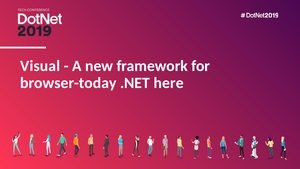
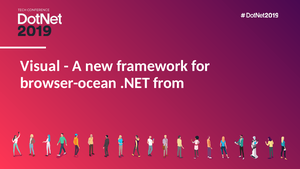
browser-today: browser-today -> browser-ocean (68, 83)
here: here -> from (169, 83)
